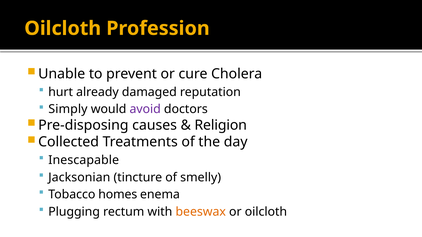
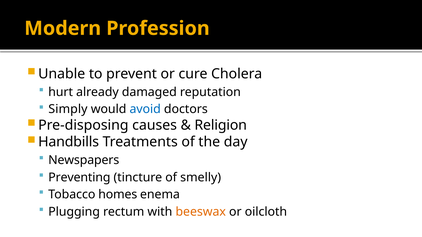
Oilcloth: Oilcloth -> Modern (63, 28)
avoid colour: purple -> blue (145, 109)
Collected: Collected -> Handbills (69, 142)
Inescapable: Inescapable -> Newspapers (84, 160)
Jacksonian: Jacksonian -> Preventing (79, 178)
